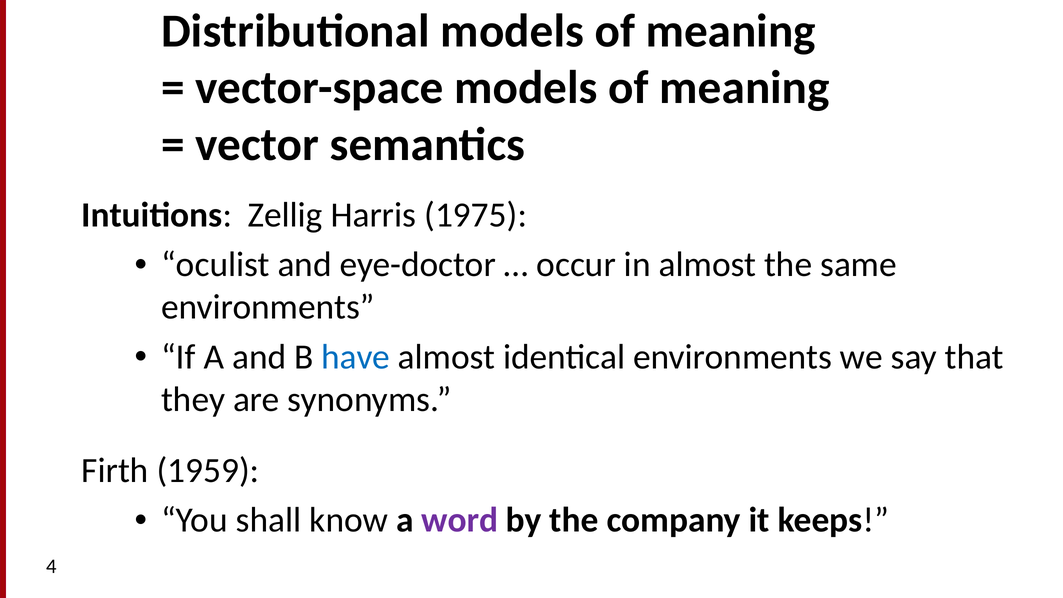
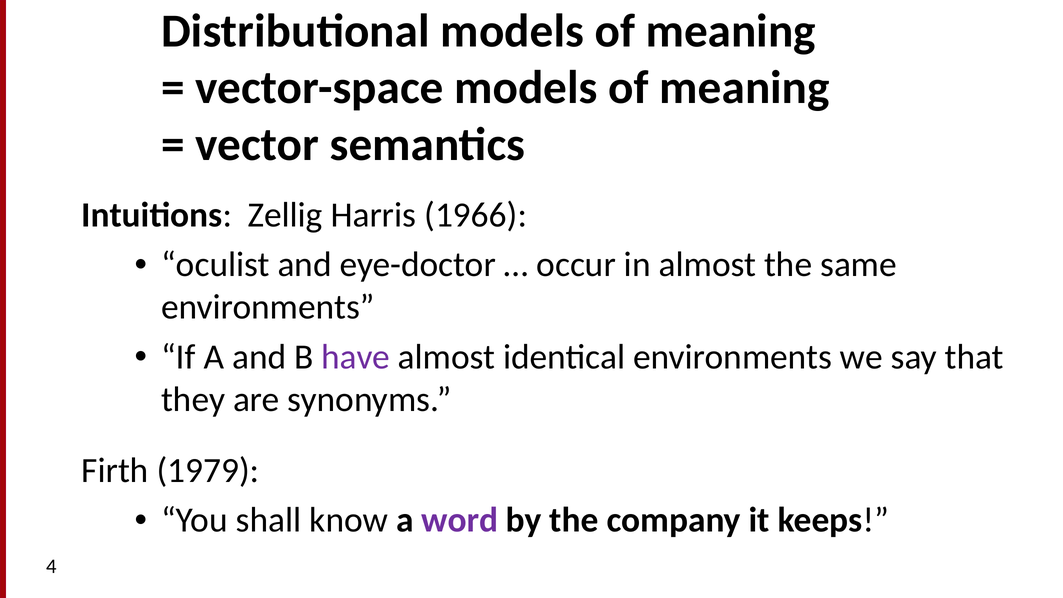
1975: 1975 -> 1966 (476, 215)
have colour: blue -> purple (356, 357)
1959: 1959 -> 1979 (208, 471)
